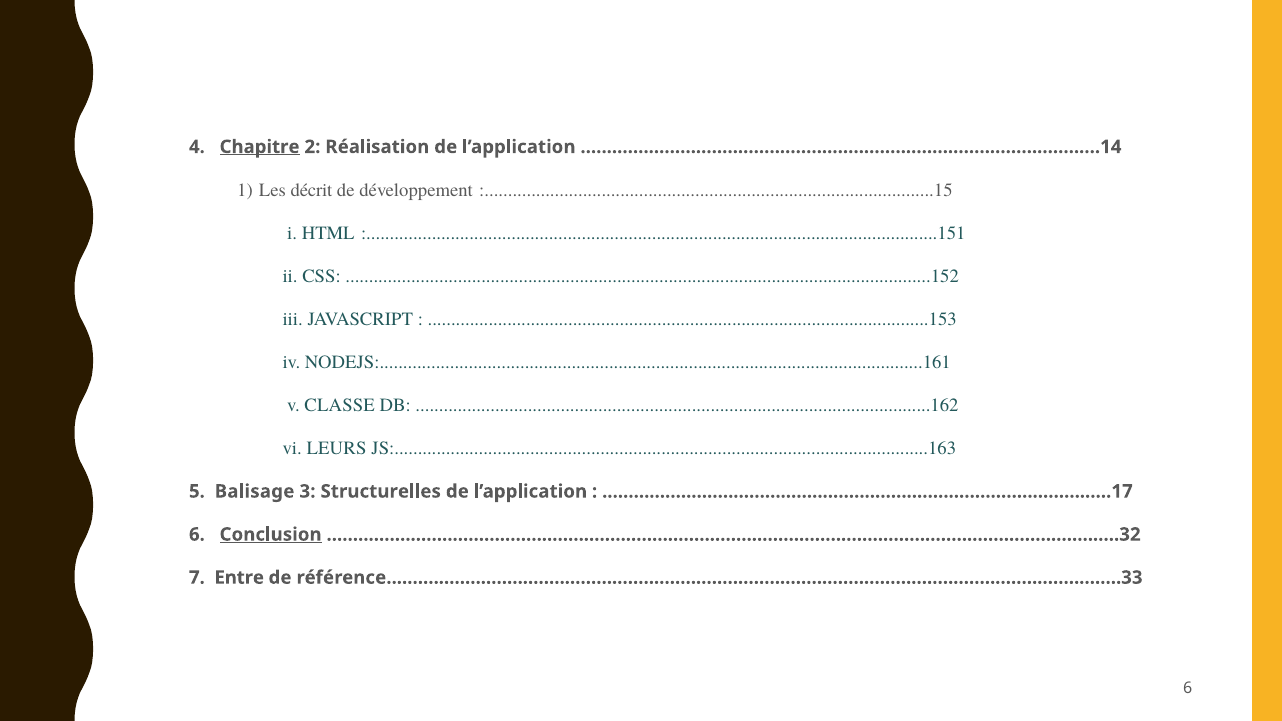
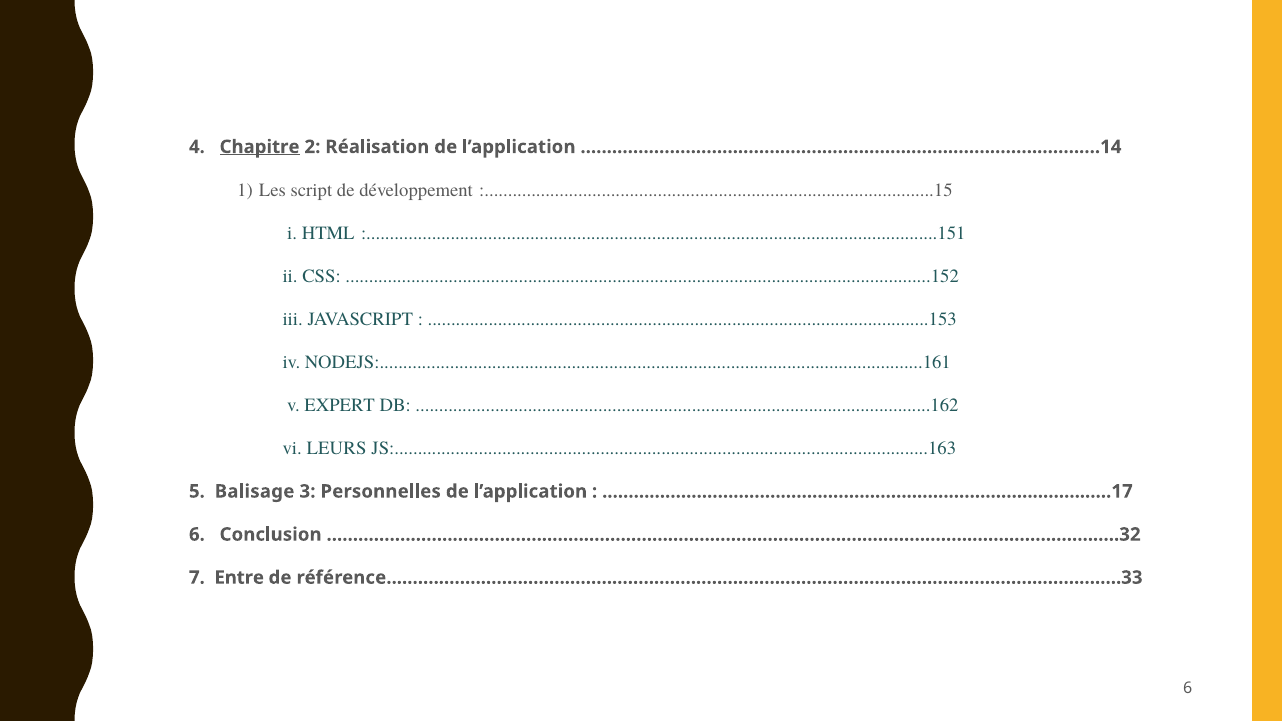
décrit: décrit -> script (311, 190)
CLASSE: CLASSE -> EXPERT (340, 405)
Structurelles: Structurelles -> Personnelles (381, 491)
Conclusion underline: present -> none (271, 535)
